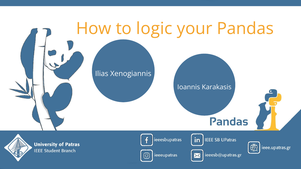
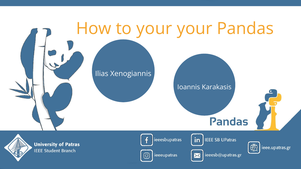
to logic: logic -> your (154, 29)
